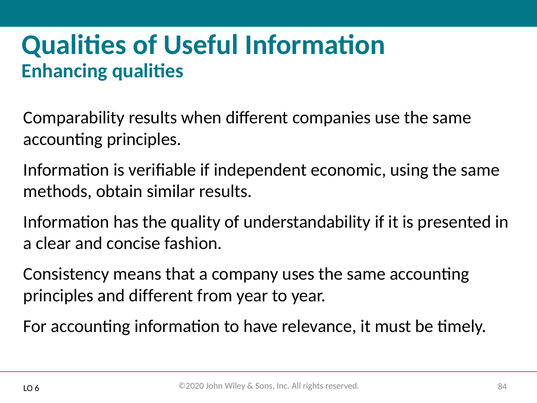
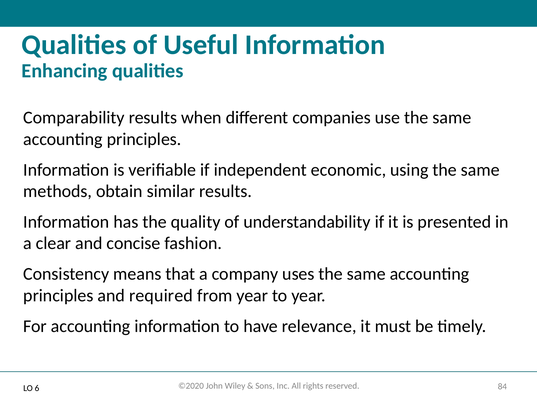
and different: different -> required (161, 295)
